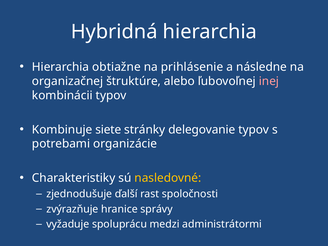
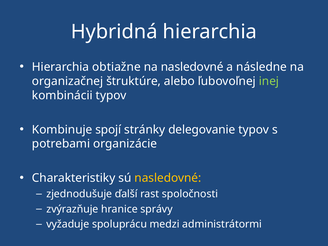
na prihlásenie: prihlásenie -> nasledovné (192, 67)
inej colour: pink -> light green (269, 81)
siete: siete -> spojí (108, 130)
